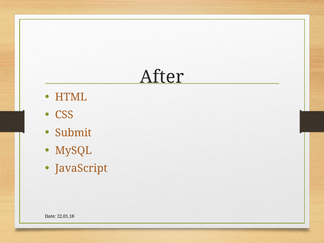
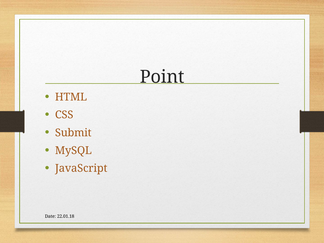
After: After -> Point (162, 77)
